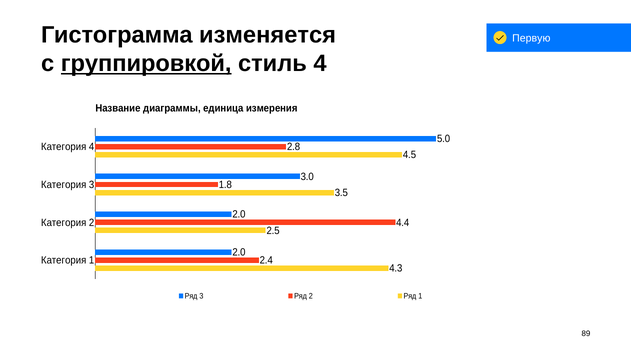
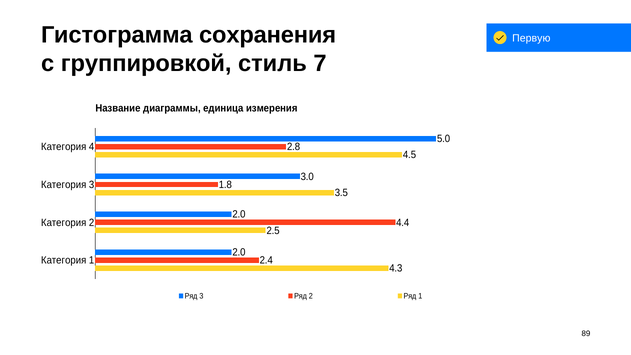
изменяется: изменяется -> сохранения (268, 35)
группировкой underline: present -> none (146, 64)
стиль 4: 4 -> 7 (320, 64)
